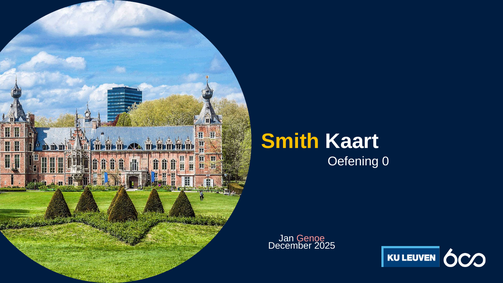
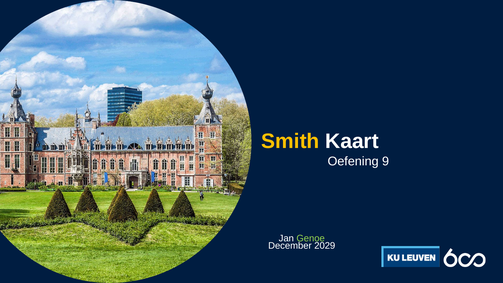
0: 0 -> 9 (386, 161)
Genoe colour: pink -> light green (311, 238)
2025: 2025 -> 2029 (325, 246)
